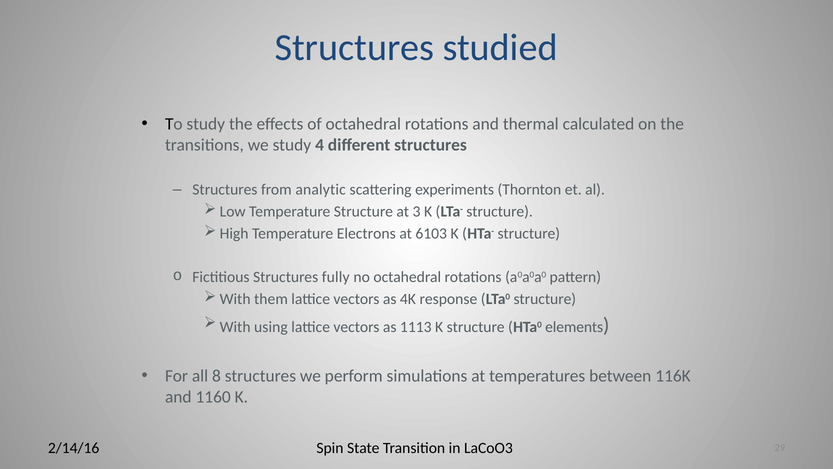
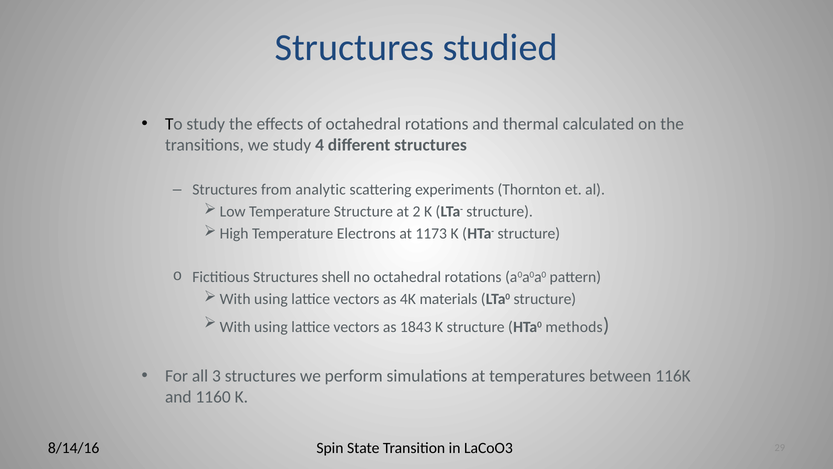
3: 3 -> 2 (417, 211)
6103: 6103 -> 1173 (431, 233)
fully: fully -> shell (336, 277)
them: them -> using (271, 299)
response: response -> materials (448, 299)
1113: 1113 -> 1843 (416, 327)
elements: elements -> methods (574, 327)
8: 8 -> 3 (216, 376)
2/14/16: 2/14/16 -> 8/14/16 (74, 448)
